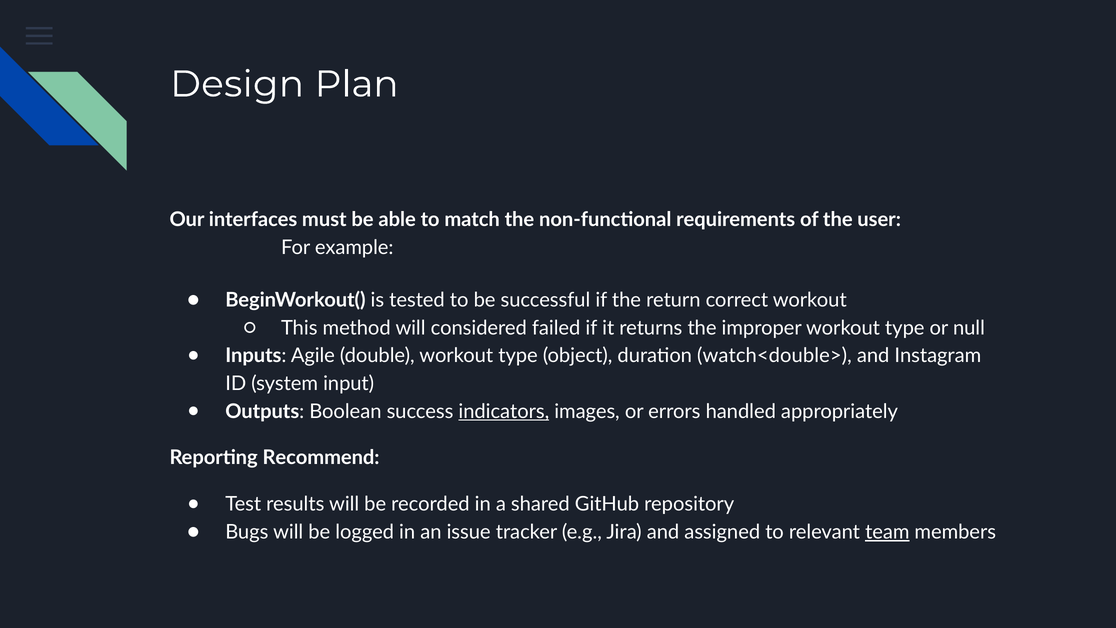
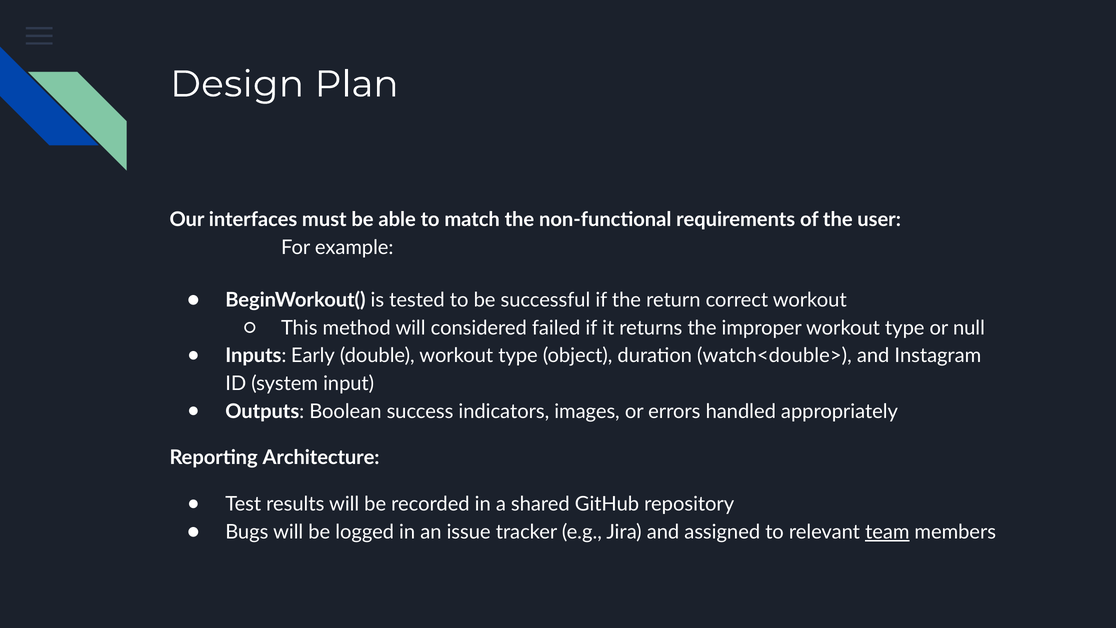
Agile: Agile -> Early (313, 356)
indicators underline: present -> none (504, 411)
Recommend: Recommend -> Architecture (321, 458)
